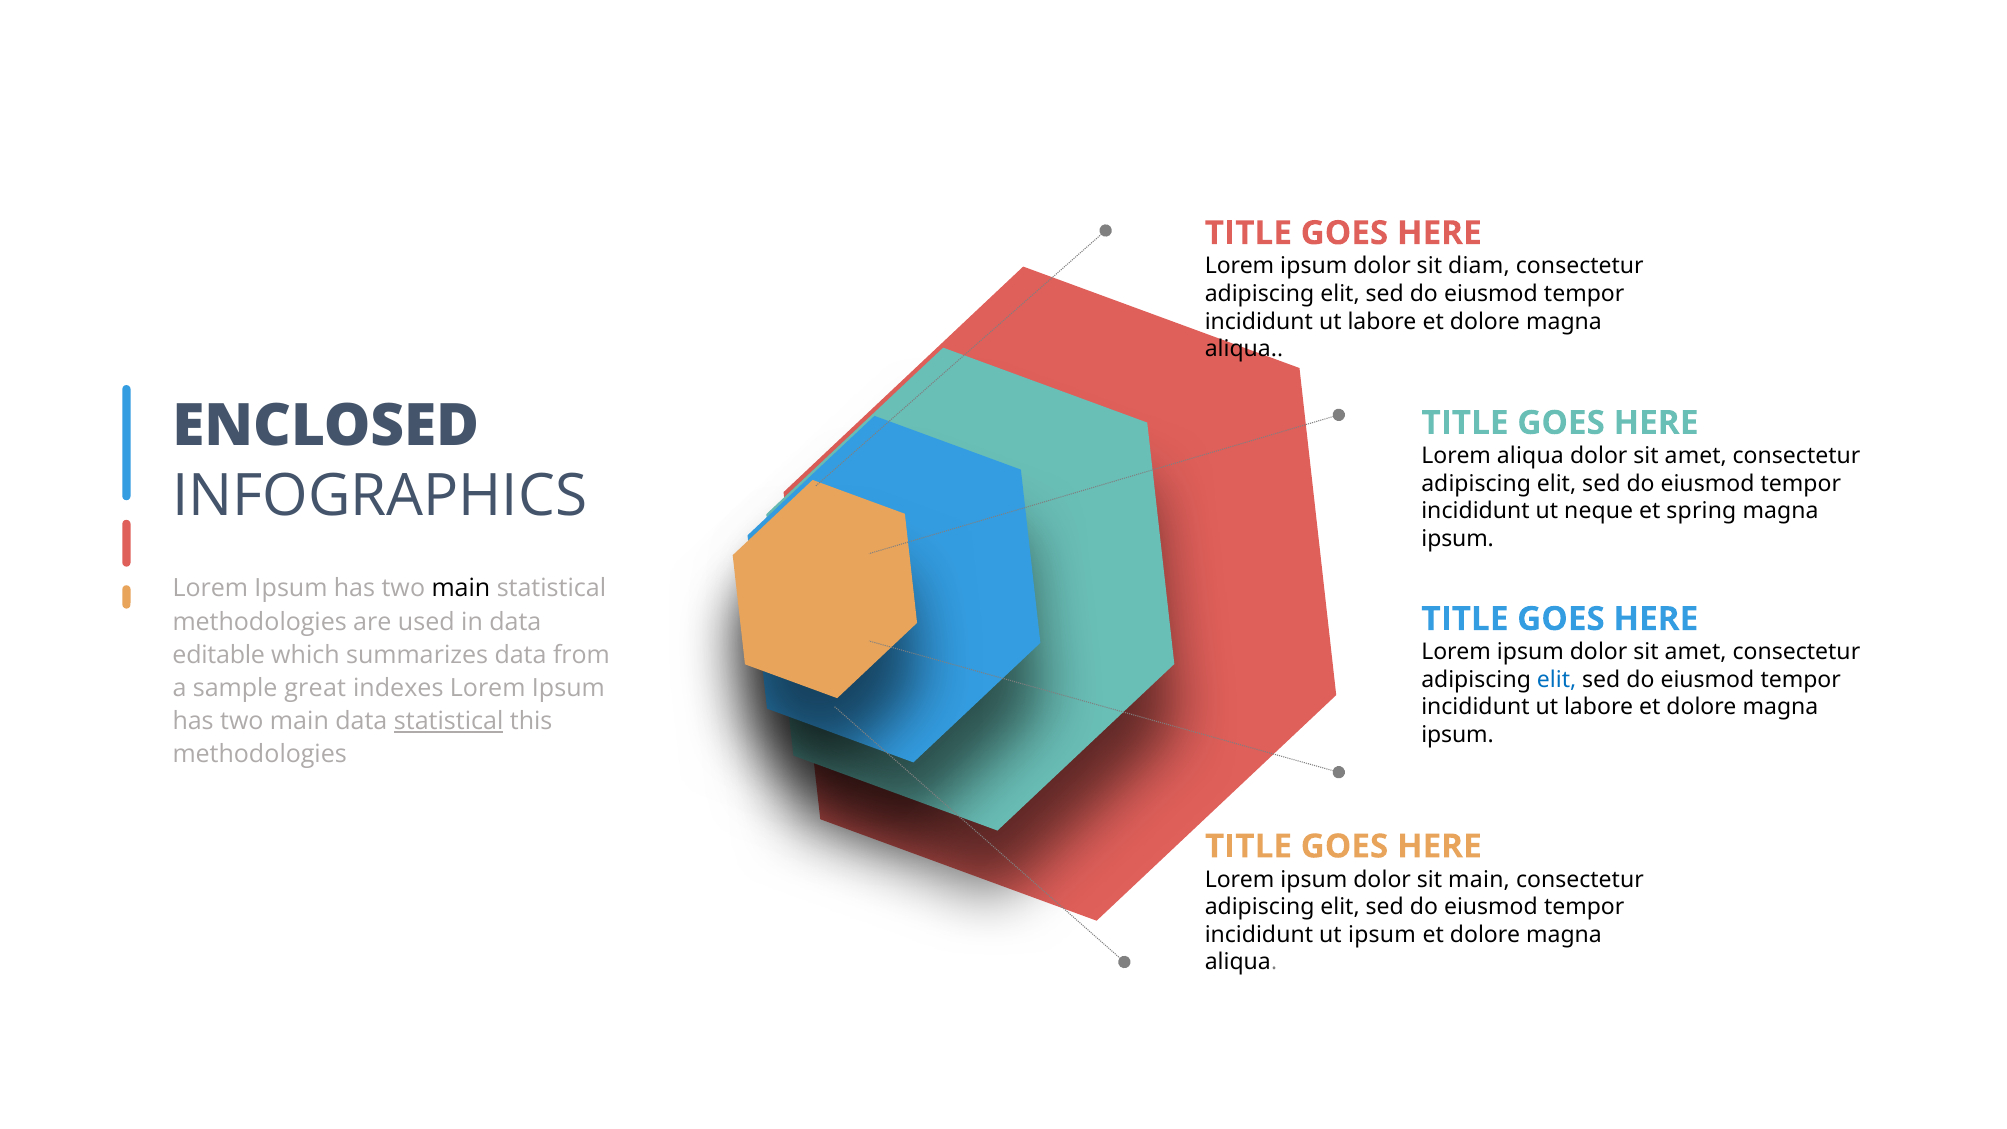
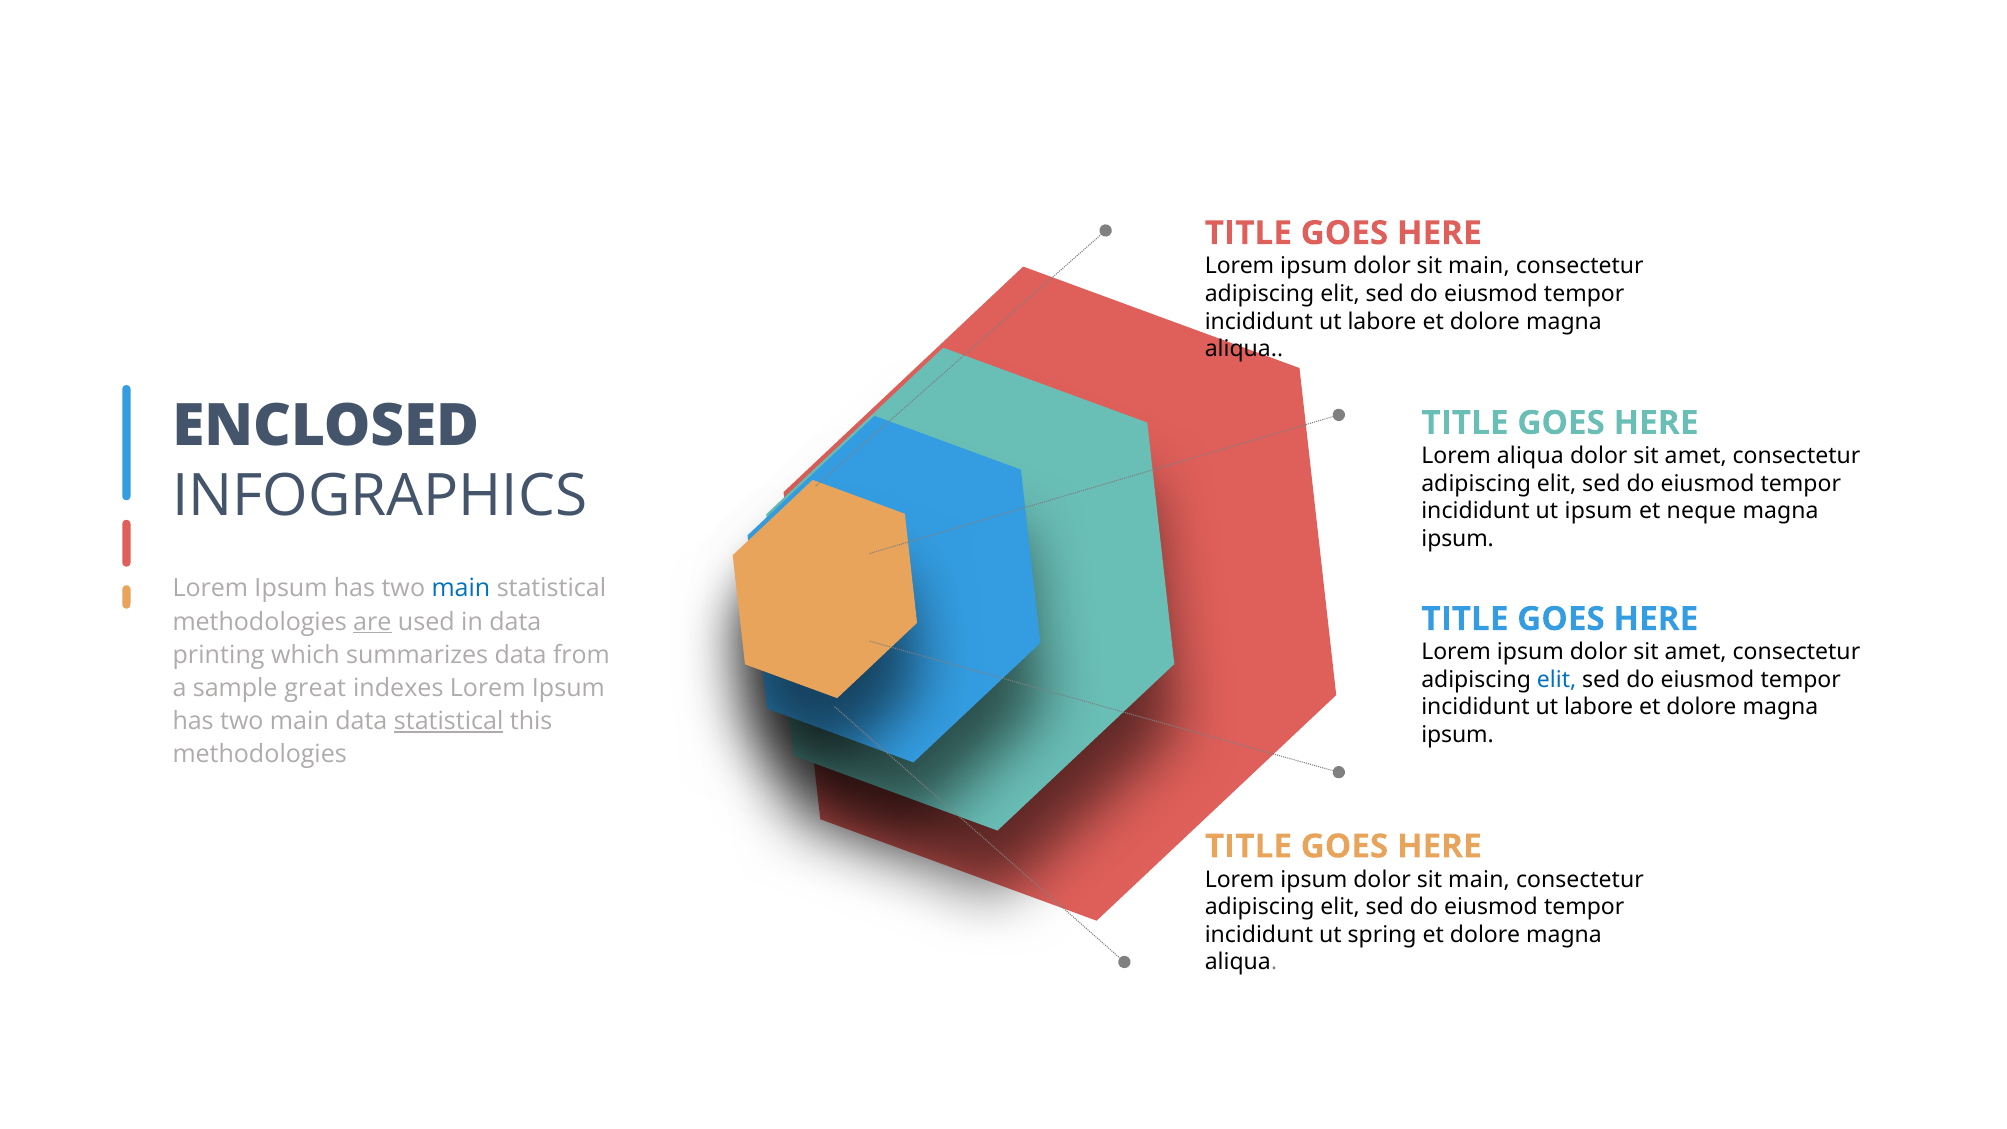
diam: diam -> main (1479, 266)
ut neque: neque -> ipsum (1599, 511)
spring: spring -> neque (1701, 511)
main colour: black -> blue (461, 589)
are underline: none -> present (372, 622)
editable: editable -> printing (219, 655)
ut ipsum: ipsum -> spring (1382, 935)
